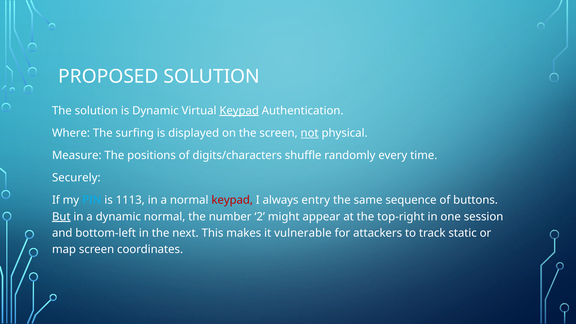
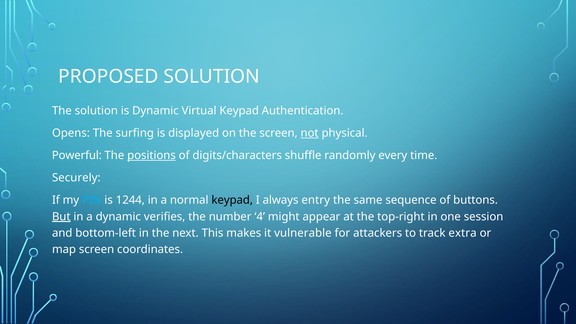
Keypad underline: present -> none (239, 111)
Where: Where -> Opens (71, 133)
Measure: Measure -> Powerful (77, 155)
positions underline: none -> present (152, 155)
1113: 1113 -> 1244 (130, 200)
keypad colour: red -> black (232, 200)
dynamic normal: normal -> verifies (165, 217)
2: 2 -> 4 (260, 217)
static: static -> extra (463, 233)
